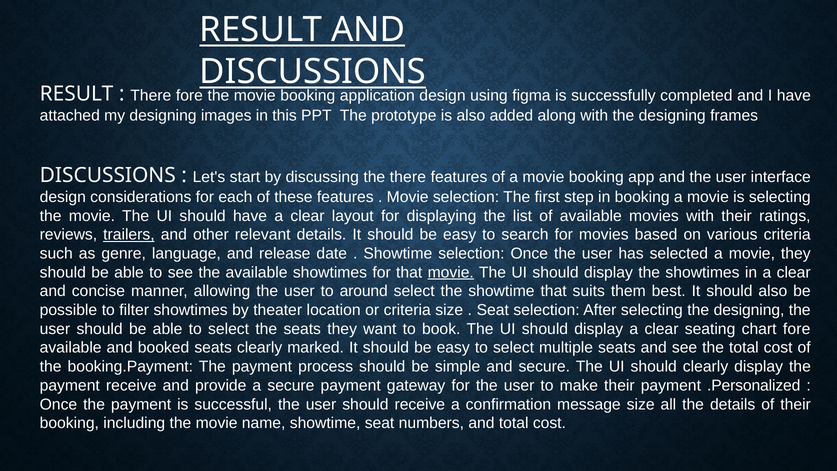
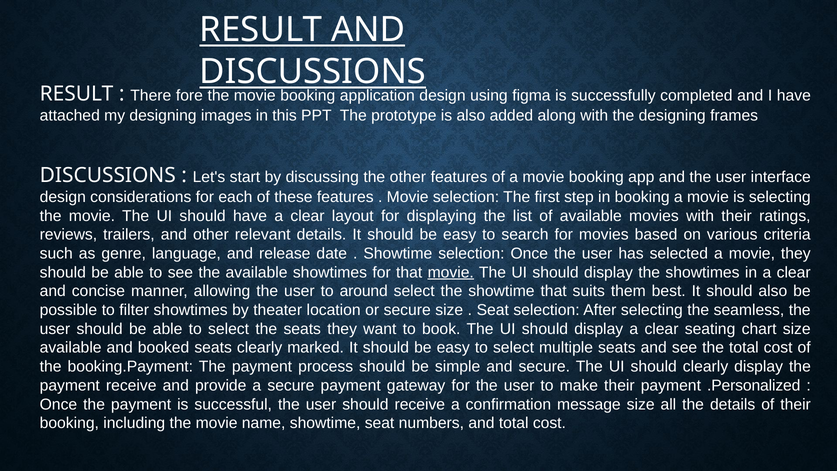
the there: there -> other (408, 177)
trailers underline: present -> none (129, 235)
or criteria: criteria -> secure (407, 310)
selecting the designing: designing -> seamless (749, 310)
chart fore: fore -> size (797, 329)
